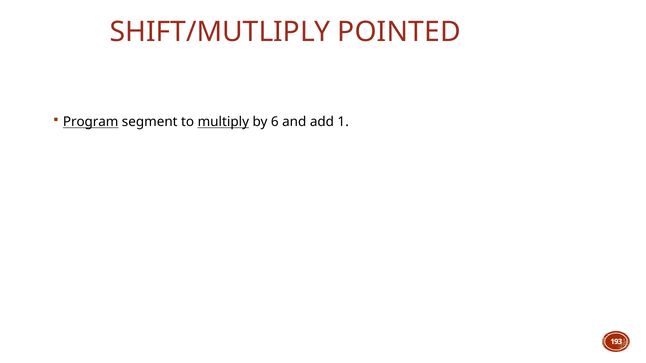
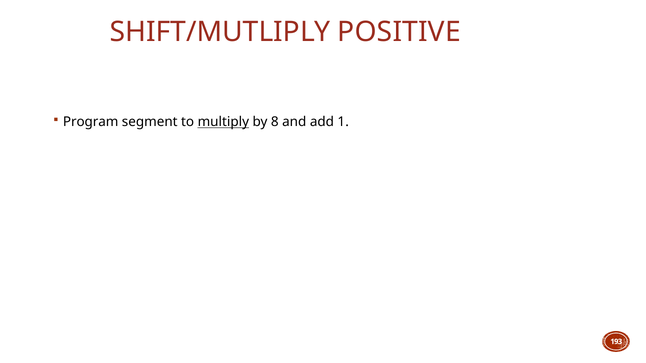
POINTED: POINTED -> POSITIVE (399, 32)
Program underline: present -> none (91, 122)
6: 6 -> 8 (275, 122)
